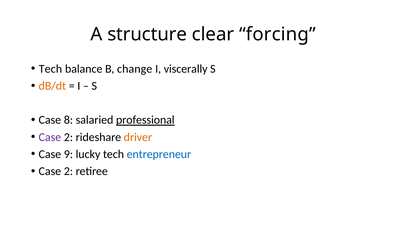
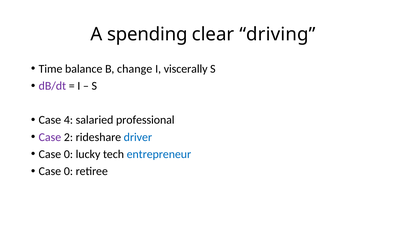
structure: structure -> spending (147, 34)
forcing: forcing -> driving (278, 34)
Tech: Tech -> Time (51, 69)
dB/dt colour: orange -> purple (52, 86)
8: 8 -> 4 (68, 120)
professional underline: present -> none (145, 120)
driver colour: orange -> blue (138, 137)
9: 9 -> 0 (68, 154)
2: 2 -> 0 (68, 171)
